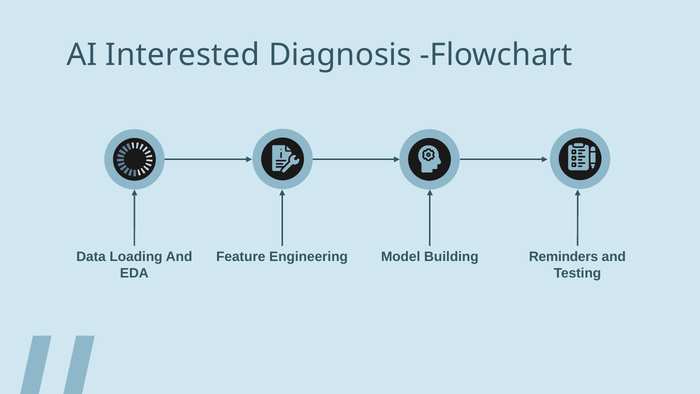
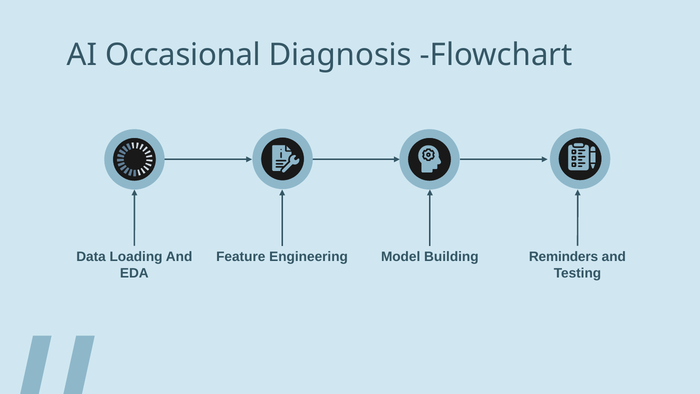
Interested: Interested -> Occasional (183, 55)
